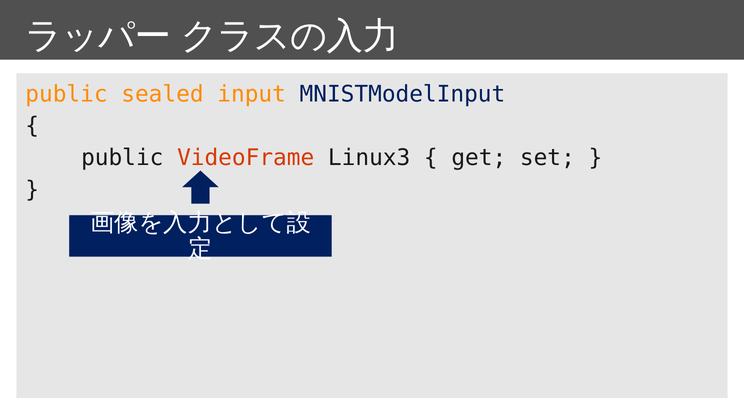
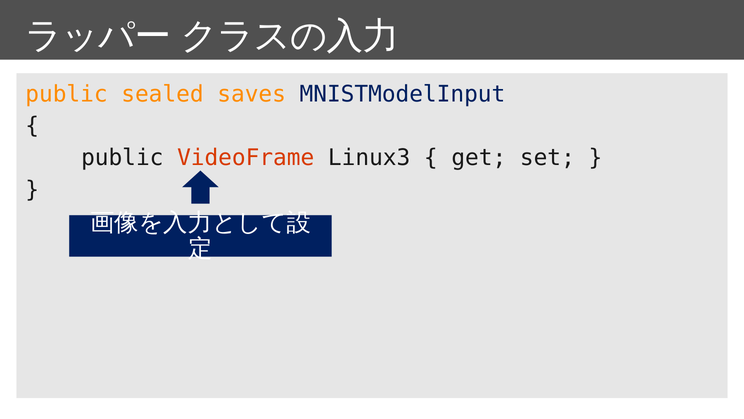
input: input -> saves (252, 94)
